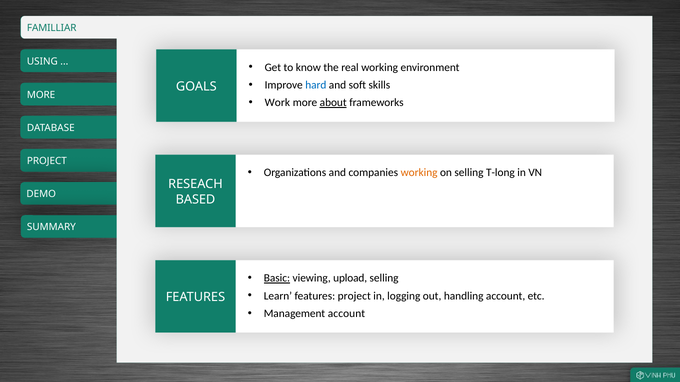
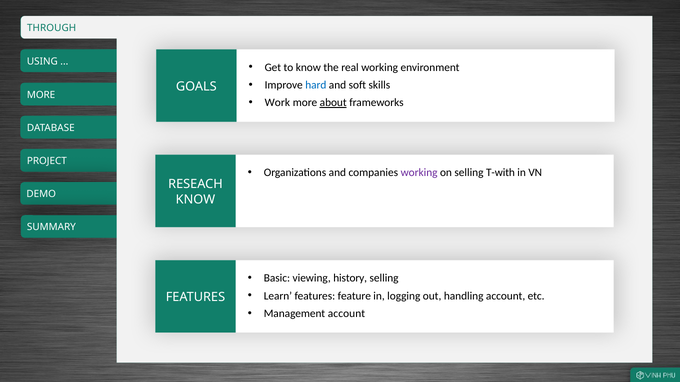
FAMILLIAR: FAMILLIAR -> THROUGH (52, 28)
working colour: orange -> purple (419, 173)
T-long: T-long -> T-with (500, 173)
BASED: BASED -> KNOW (195, 200)
Basic underline: present -> none (277, 279)
upload: upload -> history (350, 279)
features project: project -> feature (354, 296)
